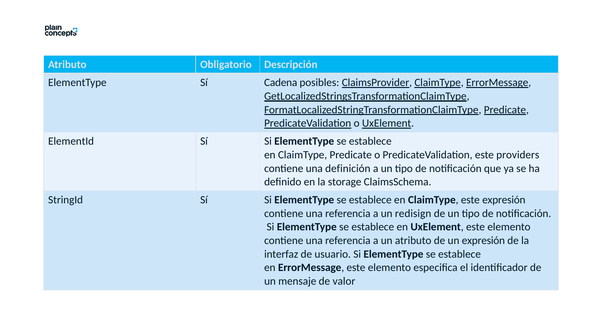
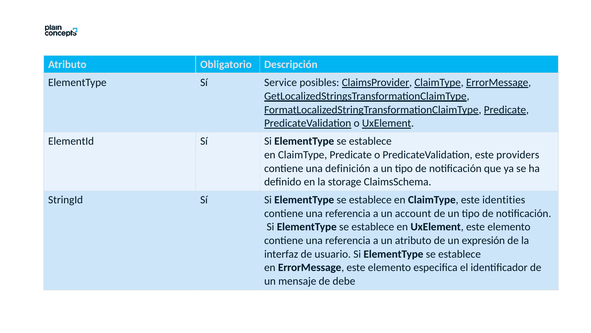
Cadena: Cadena -> Service (281, 82)
este expresión: expresión -> identities (504, 200)
redisign: redisign -> account (413, 213)
valor: valor -> debe (344, 281)
